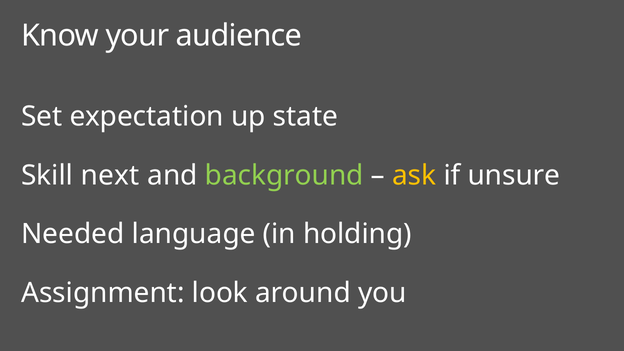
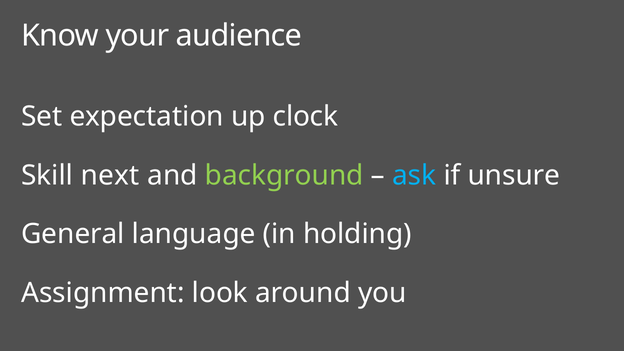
state: state -> clock (306, 117)
ask colour: yellow -> light blue (414, 175)
Needed: Needed -> General (73, 234)
